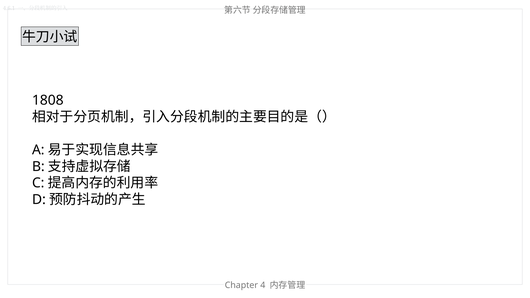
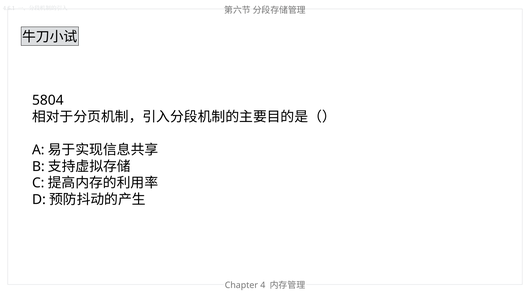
1808: 1808 -> 5804 (48, 100)
